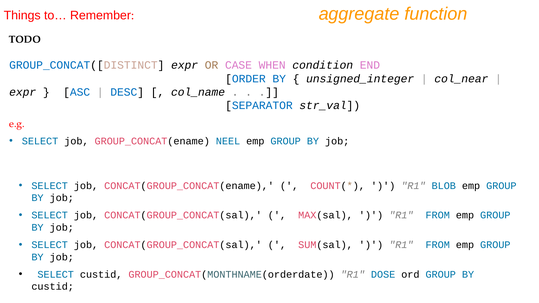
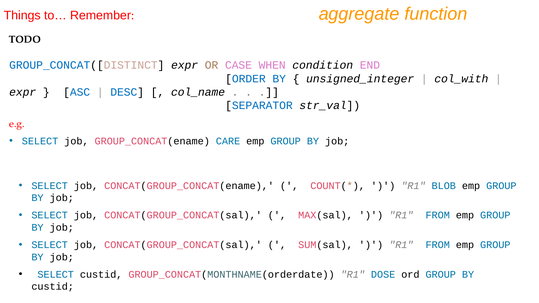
col_near: col_near -> col_with (461, 79)
NEEL: NEEL -> CARE (228, 141)
